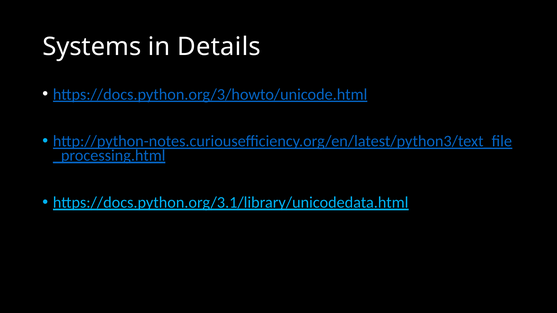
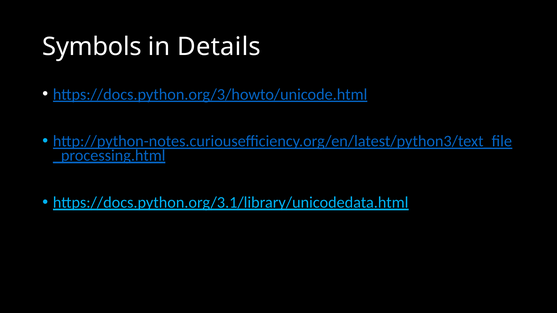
Systems: Systems -> Symbols (92, 47)
